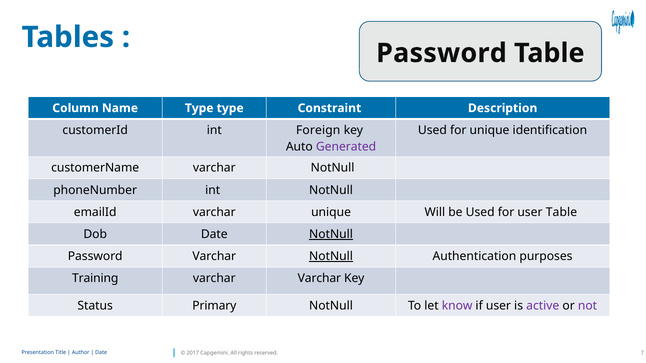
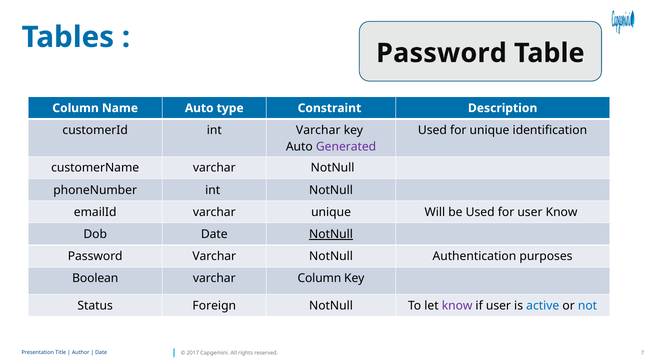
Name Type: Type -> Auto (199, 108)
int Foreign: Foreign -> Varchar (318, 130)
user Table: Table -> Know (562, 212)
NotNull underline: present -> none (331, 257)
Training: Training -> Boolean (95, 279)
varchar Varchar: Varchar -> Column (319, 279)
Primary: Primary -> Foreign (214, 306)
active colour: purple -> blue (543, 306)
not colour: purple -> blue (588, 306)
